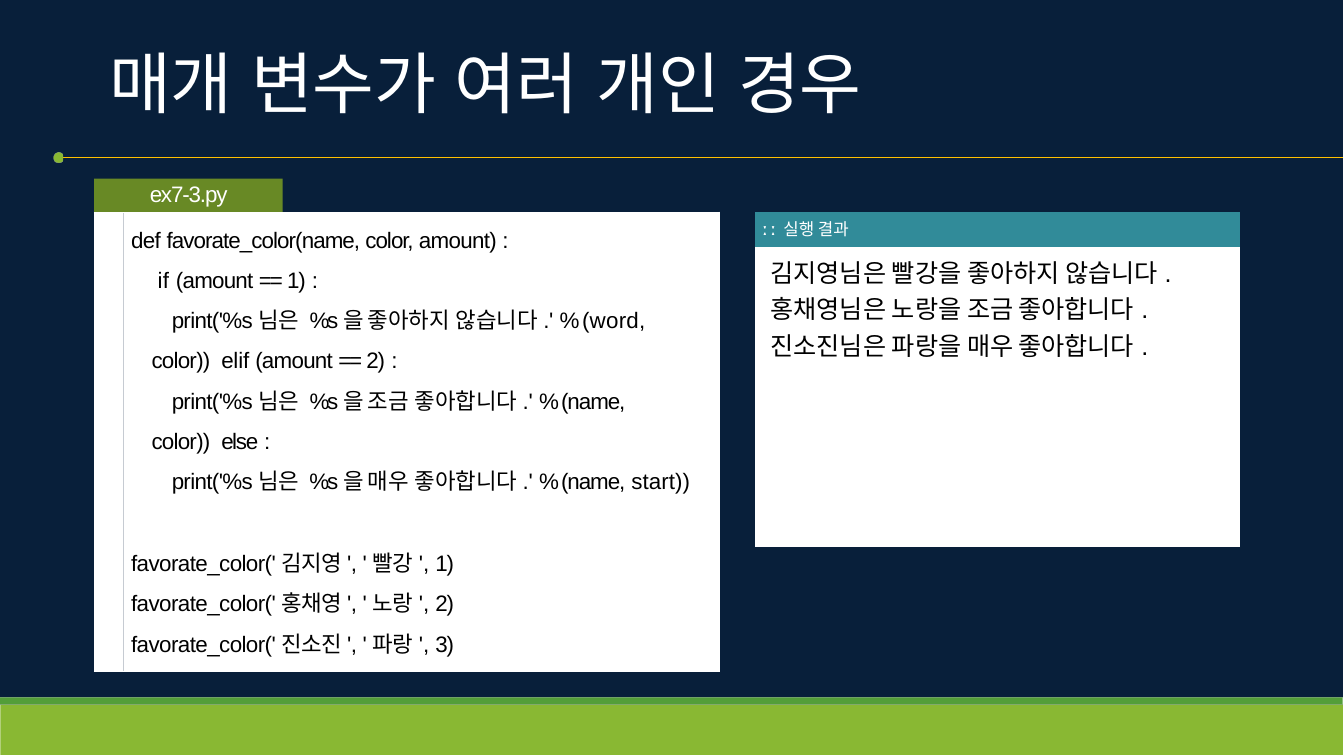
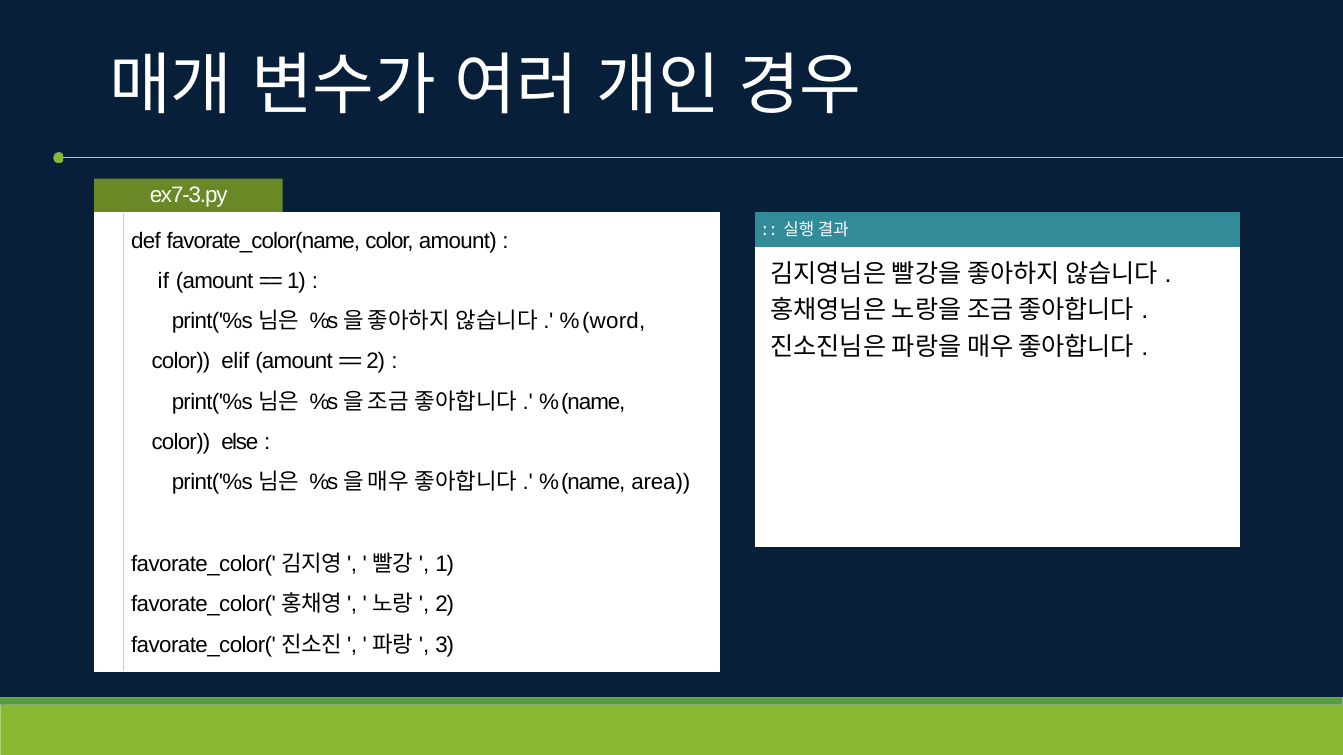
start: start -> area (661, 482)
